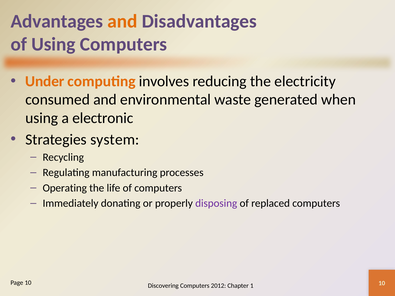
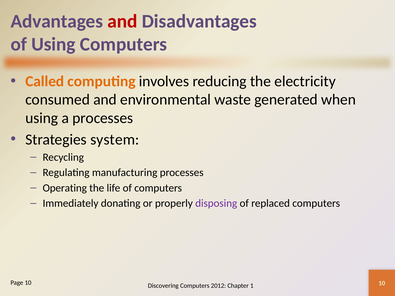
and colour: orange -> red (122, 21)
Under: Under -> Called (45, 81)
a electronic: electronic -> processes (103, 118)
